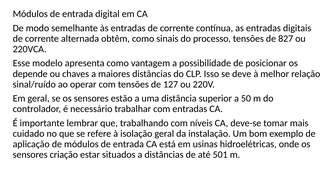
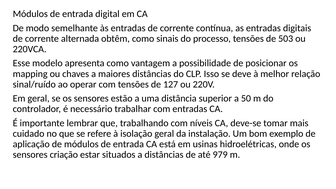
827: 827 -> 503 (286, 39)
depende: depende -> mapping (30, 74)
501: 501 -> 979 (220, 155)
